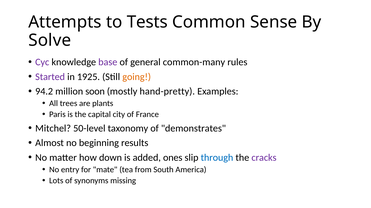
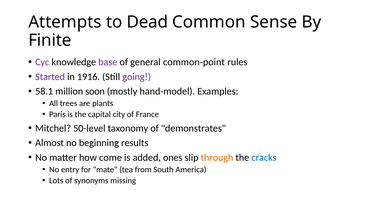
Tests: Tests -> Dead (147, 22)
Solve: Solve -> Finite (50, 40)
common-many: common-many -> common-point (194, 62)
1925: 1925 -> 1916 (89, 77)
going colour: orange -> purple (137, 77)
94.2: 94.2 -> 58.1 (44, 92)
hand-pretty: hand-pretty -> hand-model (167, 92)
down: down -> come (110, 158)
through colour: blue -> orange (217, 158)
cracks colour: purple -> blue (264, 158)
